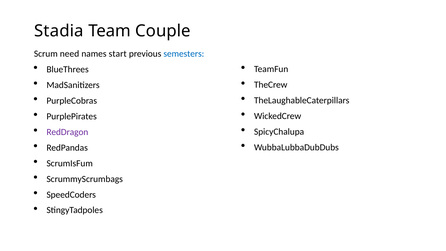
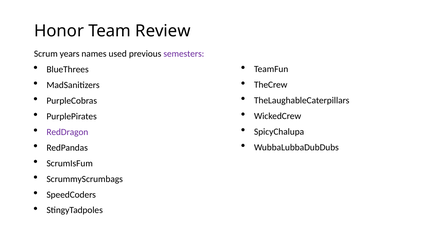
Stadia: Stadia -> Honor (59, 31)
Couple: Couple -> Review (163, 31)
need: need -> years (70, 54)
start: start -> used (118, 54)
semesters colour: blue -> purple (184, 54)
